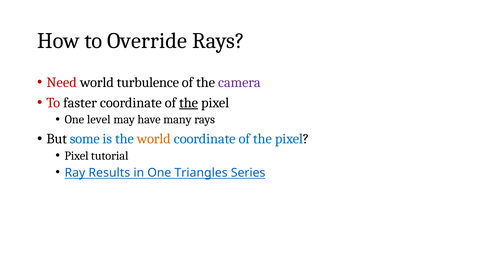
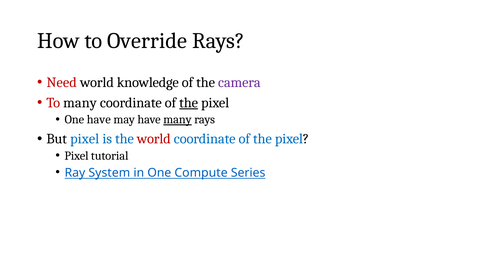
turbulence: turbulence -> knowledge (148, 83)
To faster: faster -> many (80, 103)
One level: level -> have (99, 120)
many underline: none -> present (177, 120)
But some: some -> pixel (85, 139)
world colour: orange -> red (154, 139)
Results: Results -> System (109, 173)
Triangles: Triangles -> Compute (201, 173)
